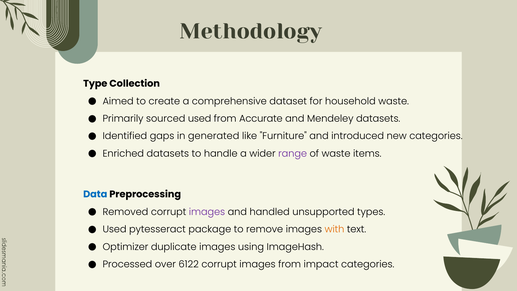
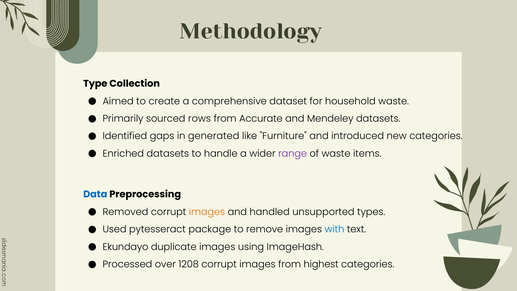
sourced used: used -> rows (200, 119)
images colour: purple -> orange (207, 212)
with colour: orange -> blue (334, 229)
Optimizer: Optimizer -> Ekundayo (125, 247)
6122: 6122 -> 1208 (189, 264)
impact: impact -> highest (321, 264)
